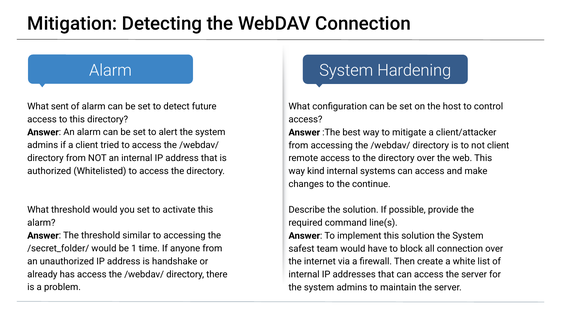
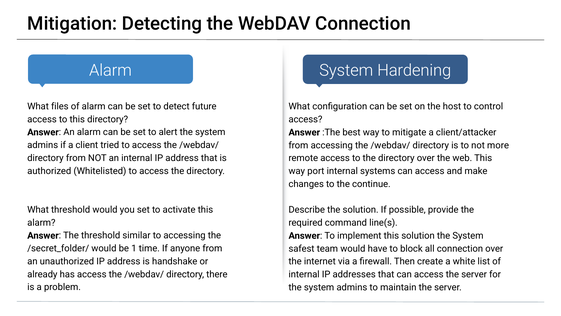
sent: sent -> files (60, 106)
not client: client -> more (498, 145)
kind: kind -> port (316, 171)
